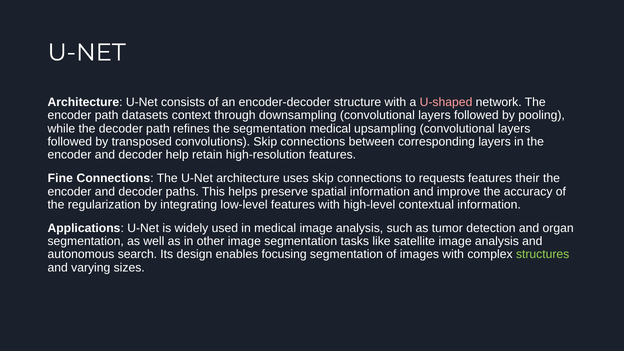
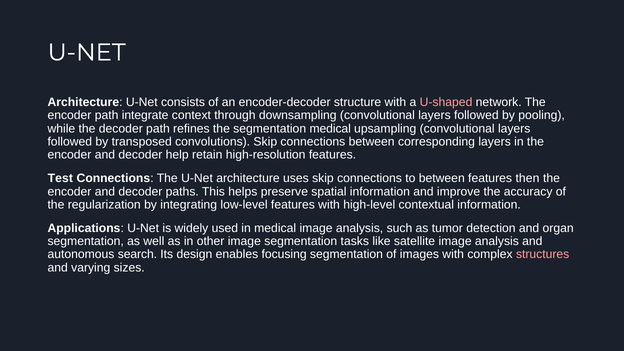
datasets: datasets -> integrate (145, 115)
Fine: Fine -> Test (60, 178)
to requests: requests -> between (442, 178)
their: their -> then (527, 178)
structures colour: light green -> pink (543, 254)
